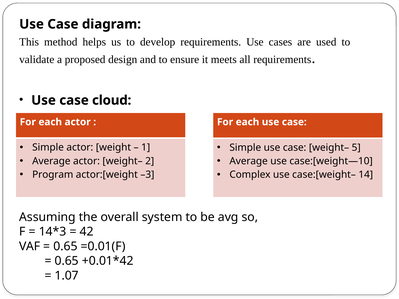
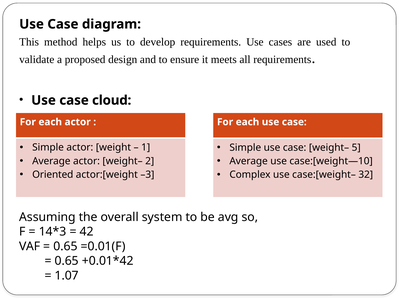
Program: Program -> Oriented (53, 175)
14: 14 -> 32 (366, 175)
